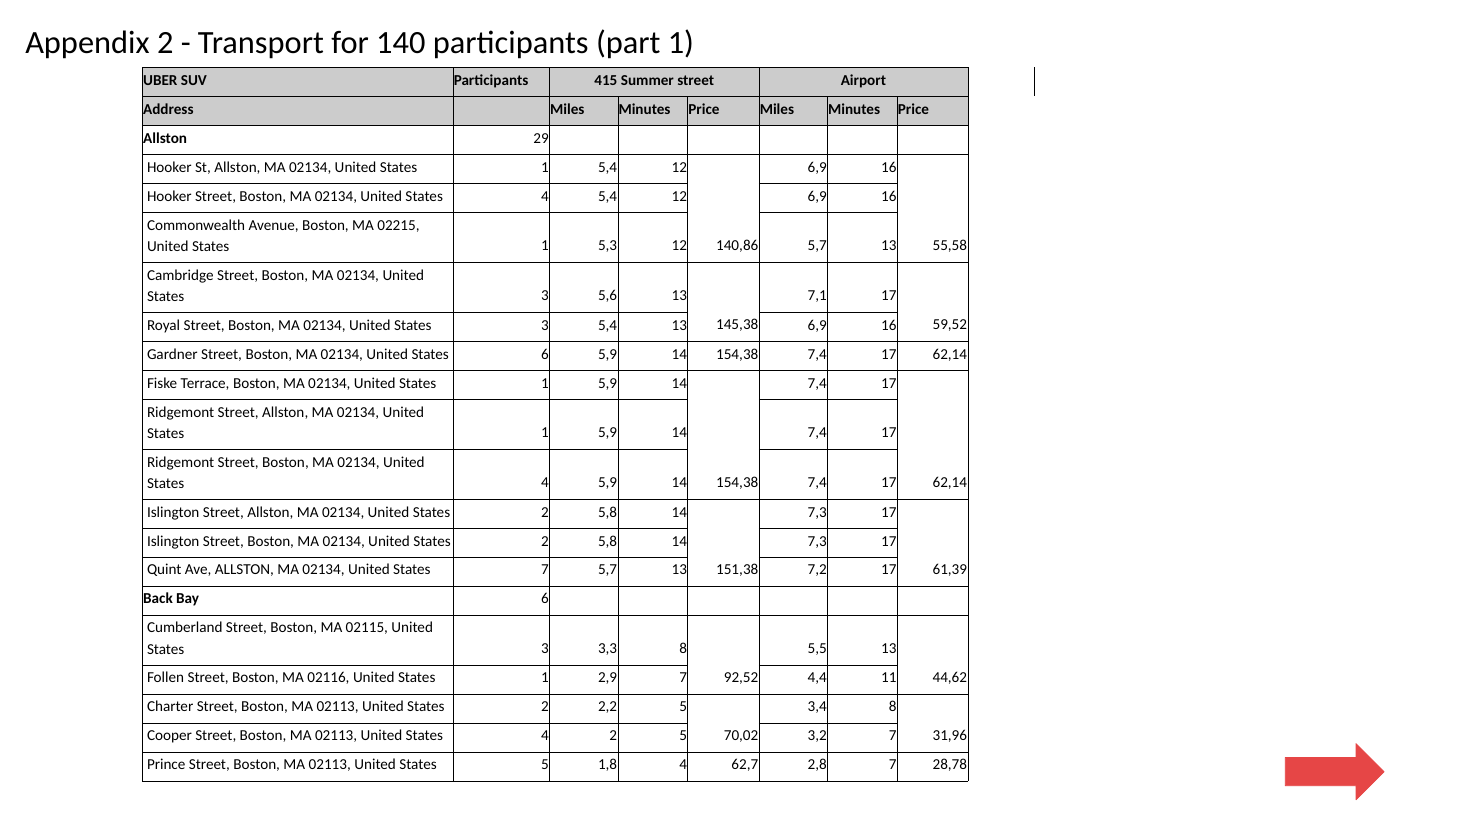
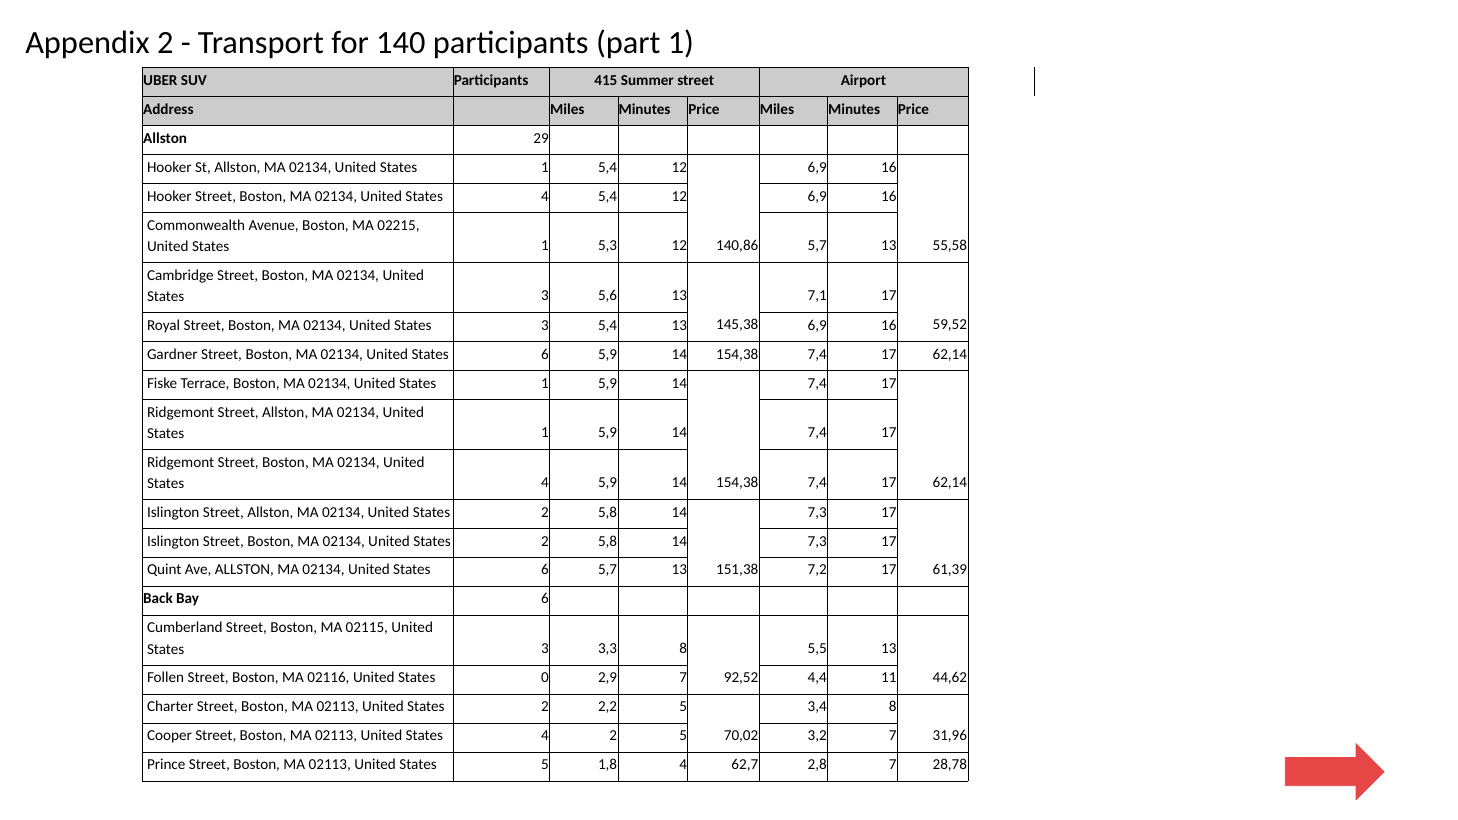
7: 7 -> 6 (545, 570)
02116 United States 1: 1 -> 0 (545, 678)
